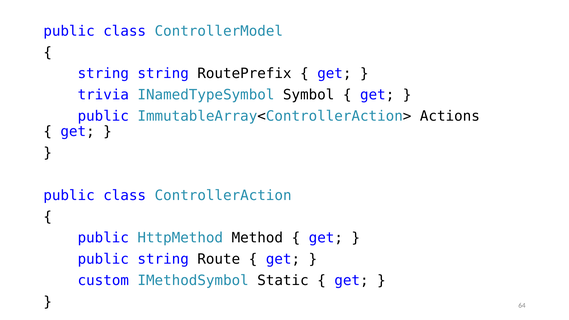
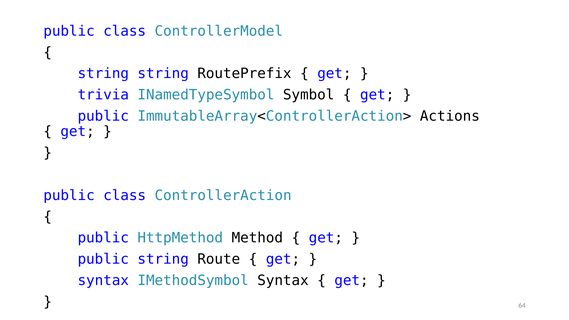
custom: custom -> syntax (103, 281)
IMethodSymbol Static: Static -> Syntax (283, 281)
